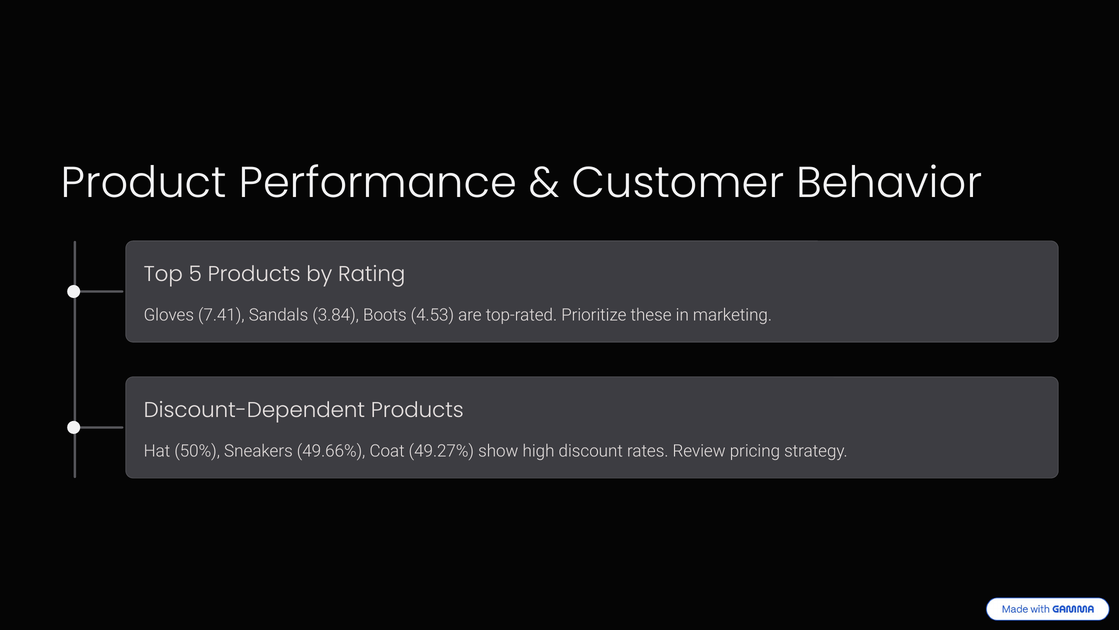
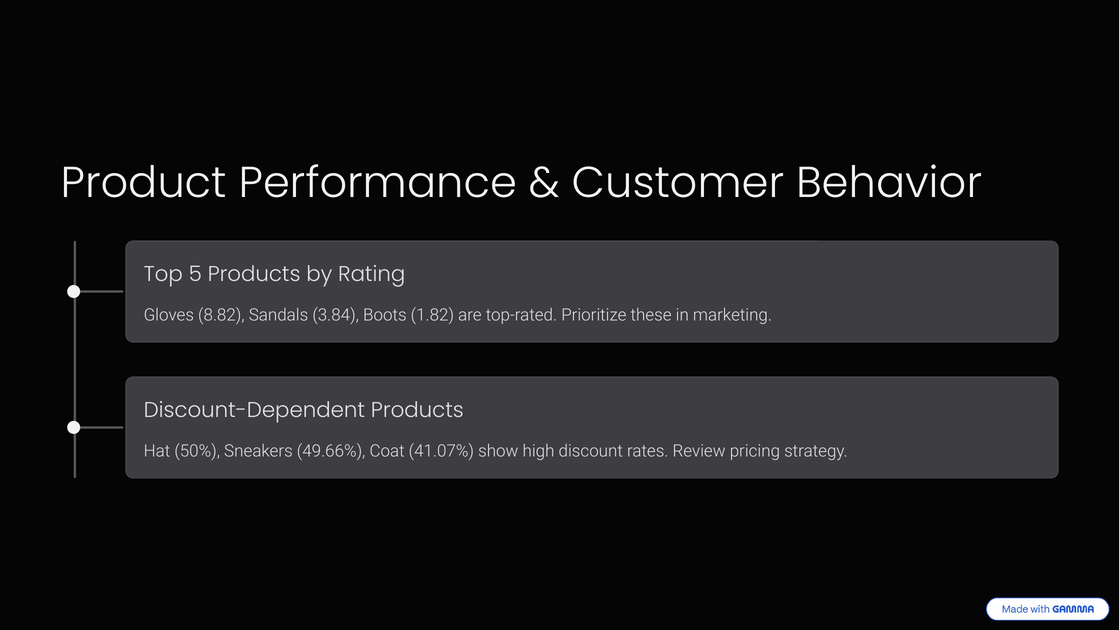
7.41: 7.41 -> 8.82 (221, 315)
4.53: 4.53 -> 1.82 (432, 315)
49.27%: 49.27% -> 41.07% (441, 451)
